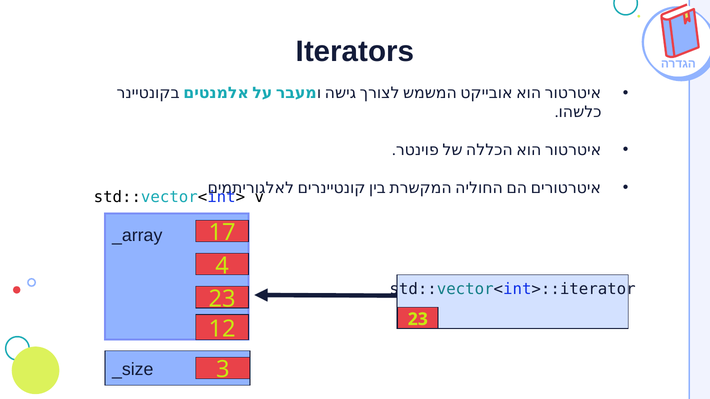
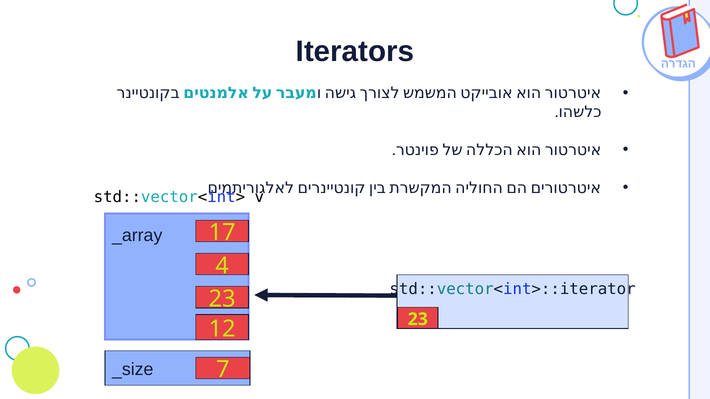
3: 3 -> 7 (223, 370)
